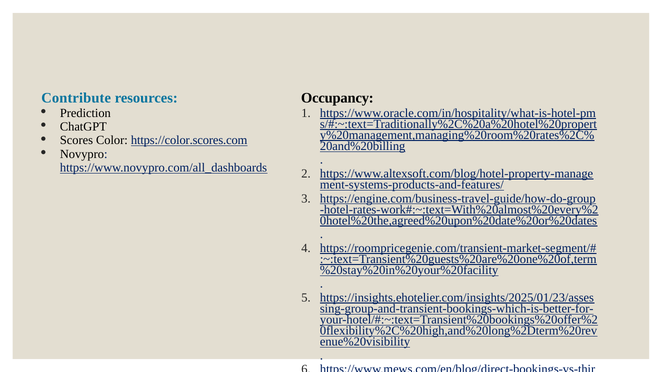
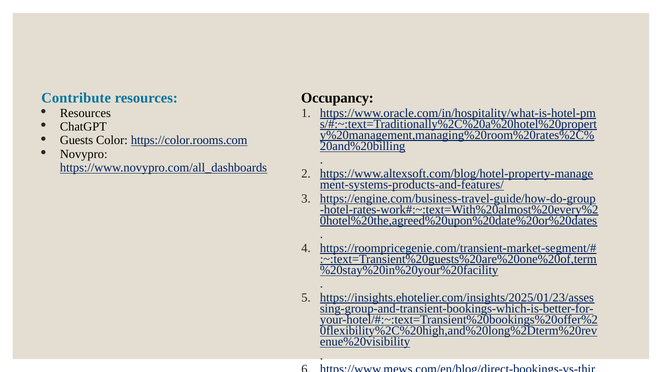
Prediction: Prediction -> Resources (85, 113)
Scores: Scores -> Guests (77, 141)
https://color.scores.com: https://color.scores.com -> https://color.rooms.com (189, 141)
